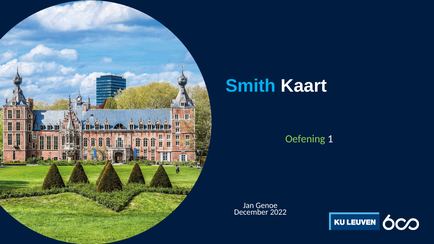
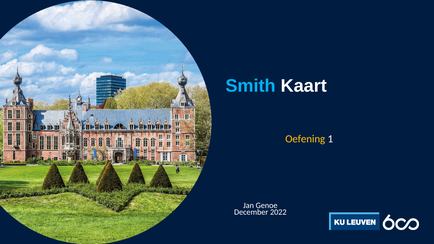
Oefening colour: light green -> yellow (305, 139)
